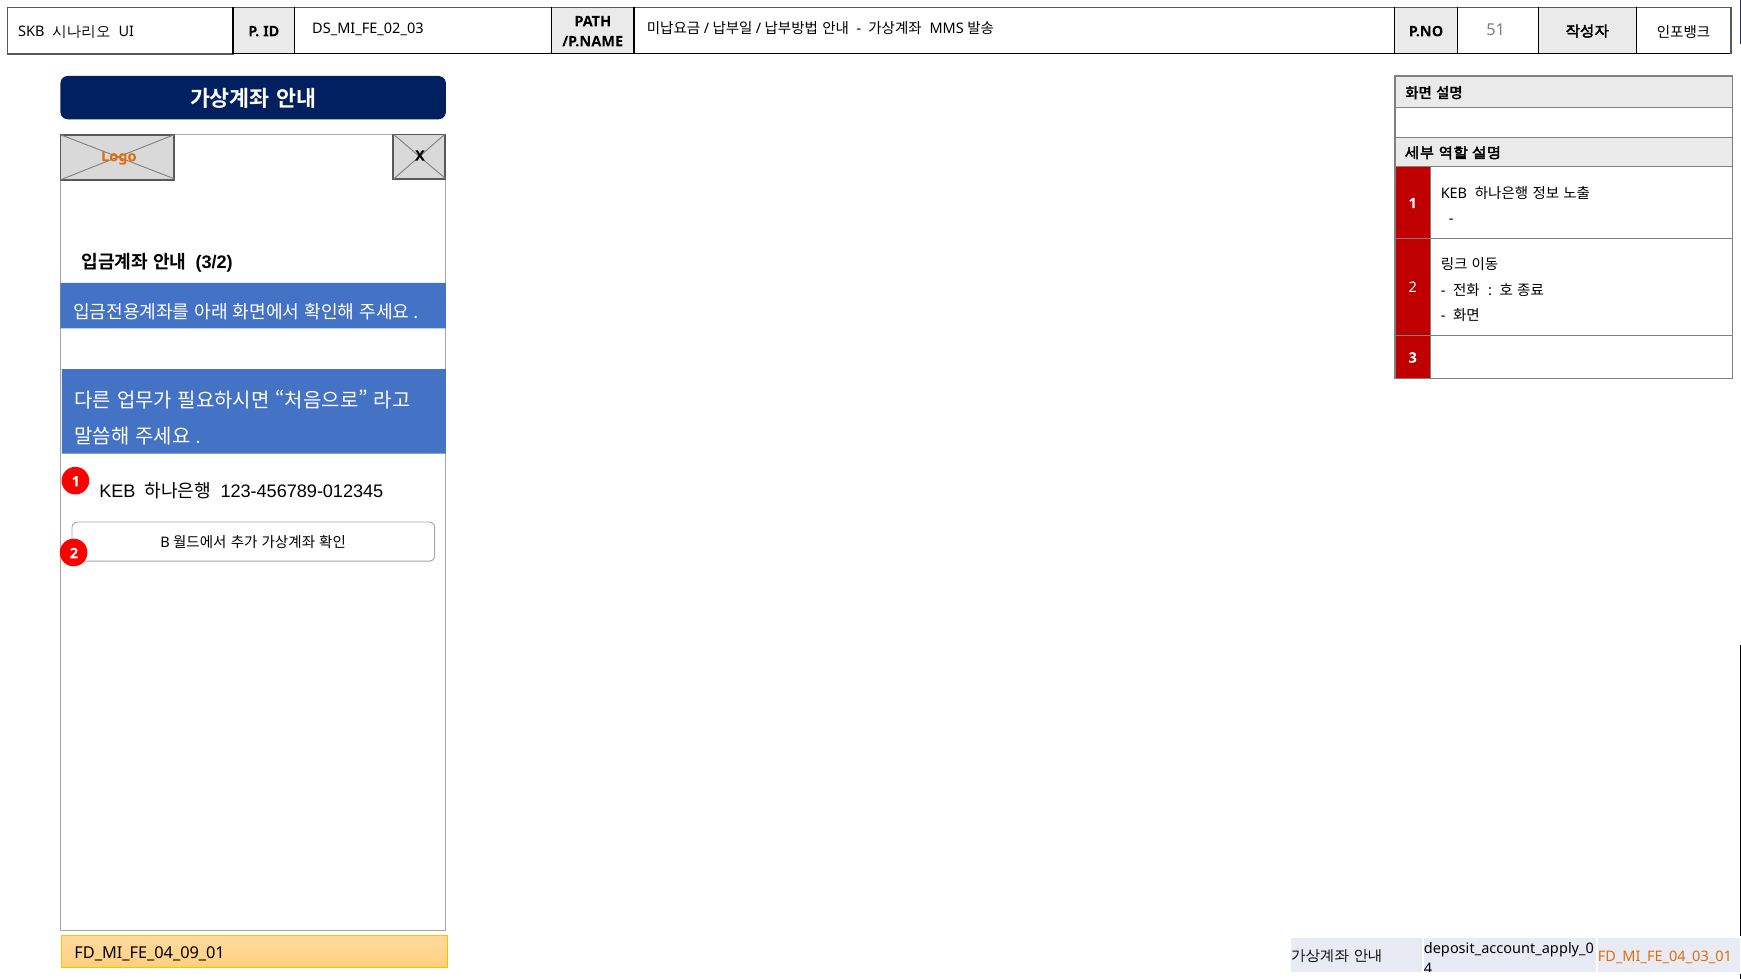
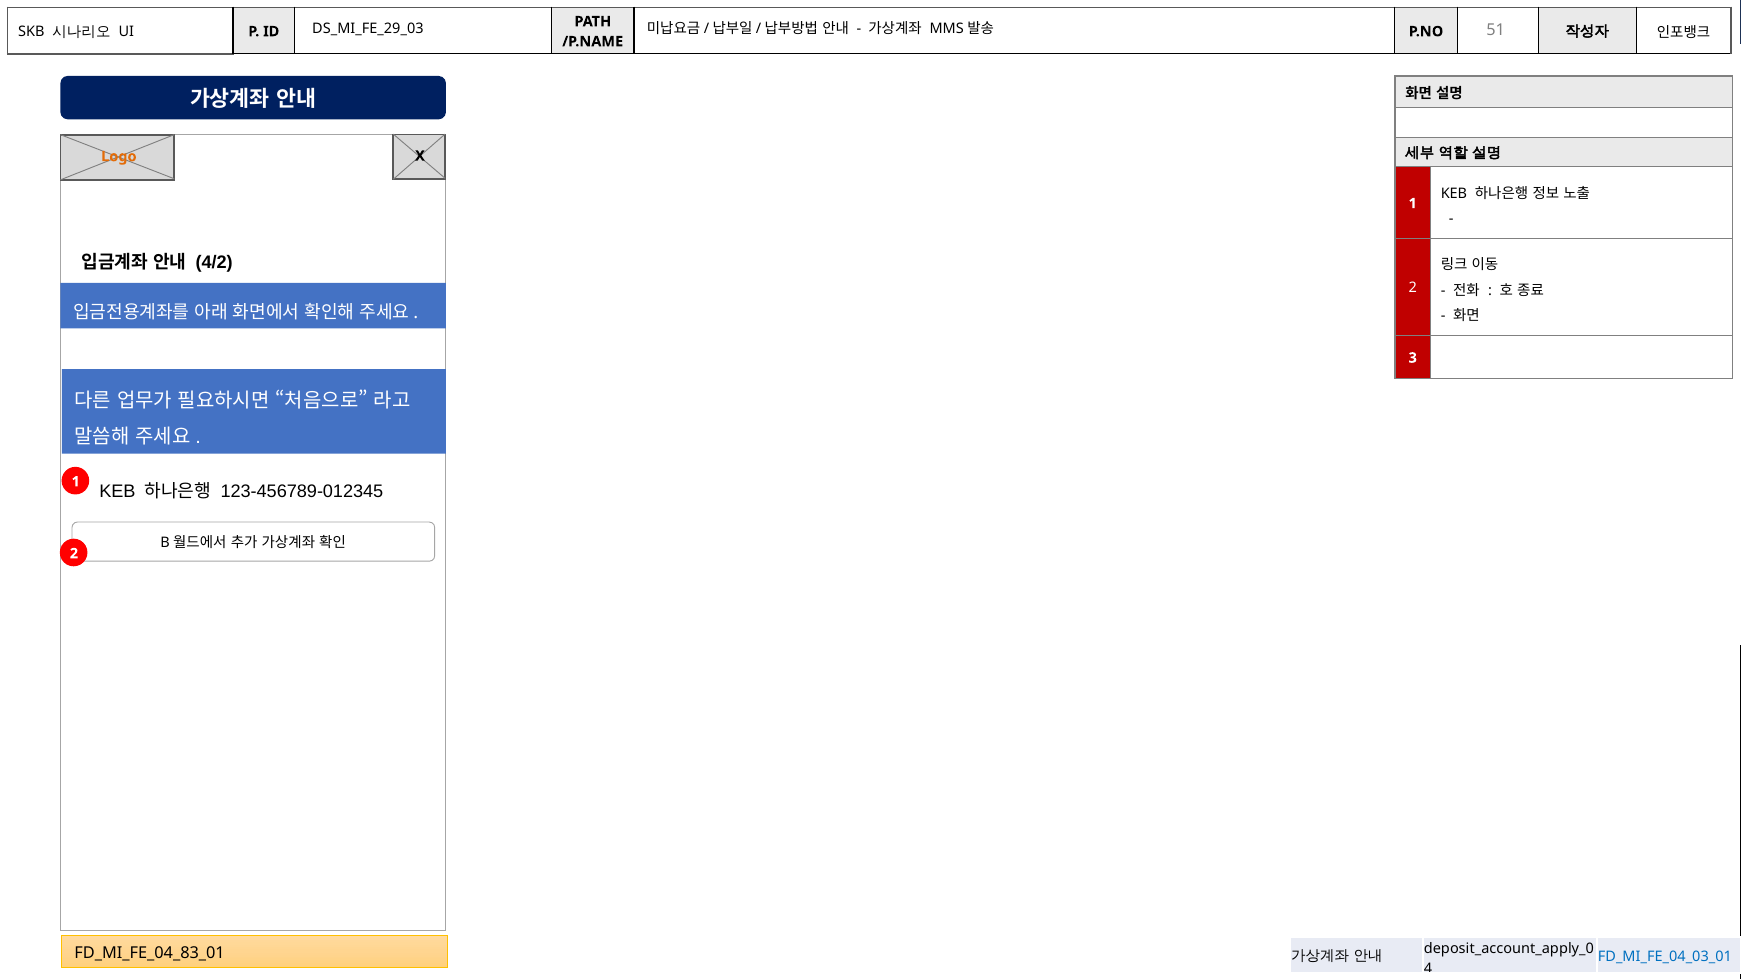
DS_MI_FE_02_03: DS_MI_FE_02_03 -> DS_MI_FE_29_03 (368, 29)
3/2: 3/2 -> 4/2 (214, 262)
FD_MI_FE_04_09_01: FD_MI_FE_04_09_01 -> FD_MI_FE_04_83_01 (150, 953)
FD_MI_FE_04_03_01 colour: orange -> blue (1665, 957)
